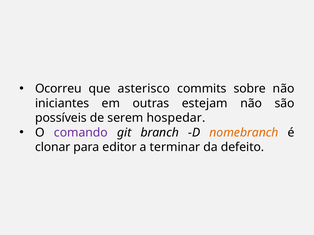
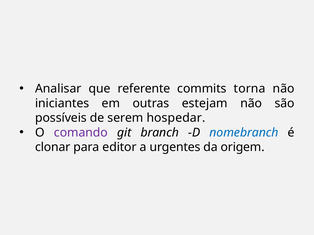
Ocorreu: Ocorreu -> Analisar (58, 89)
asterisco: asterisco -> referente (144, 89)
sobre: sobre -> torna (250, 89)
nomebranch colour: orange -> blue (244, 133)
terminar: terminar -> urgentes (175, 148)
defeito: defeito -> origem (243, 148)
